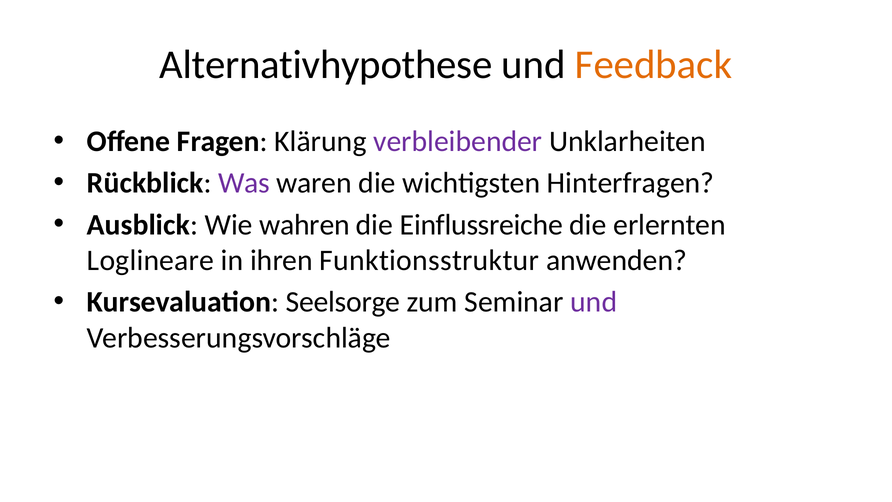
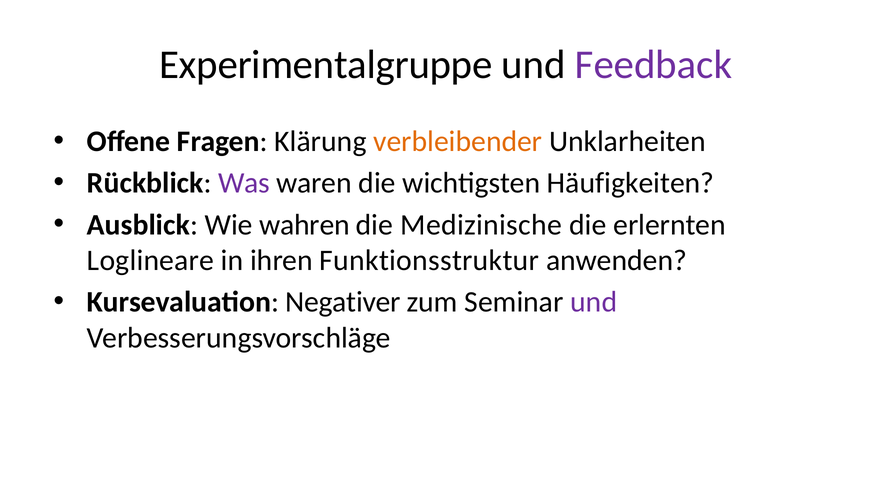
Alternativhypothese: Alternativhypothese -> Experimentalgruppe (326, 65)
Feedback colour: orange -> purple (654, 65)
verbleibender colour: purple -> orange (458, 141)
Hinterfragen: Hinterfragen -> Häufigkeiten (631, 183)
Einflussreiche: Einflussreiche -> Medizinische (481, 225)
Seelsorge: Seelsorge -> Negativer (343, 302)
